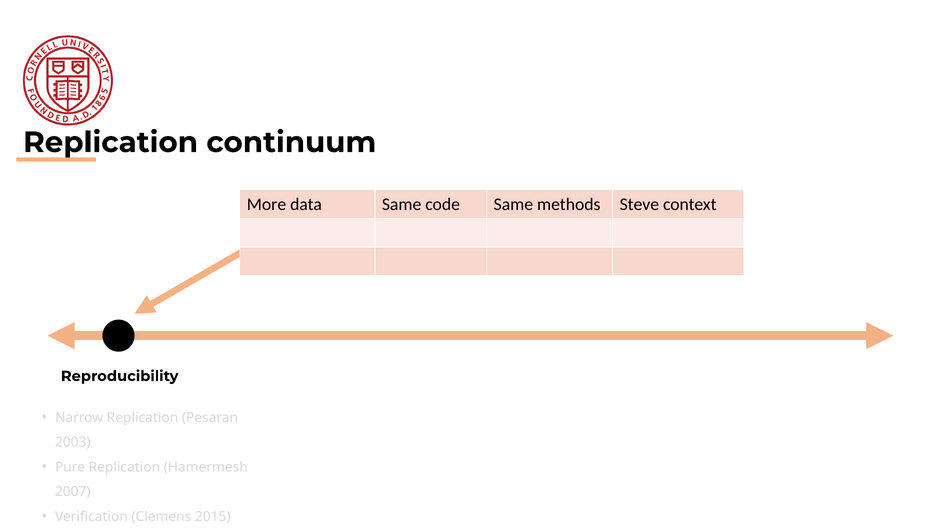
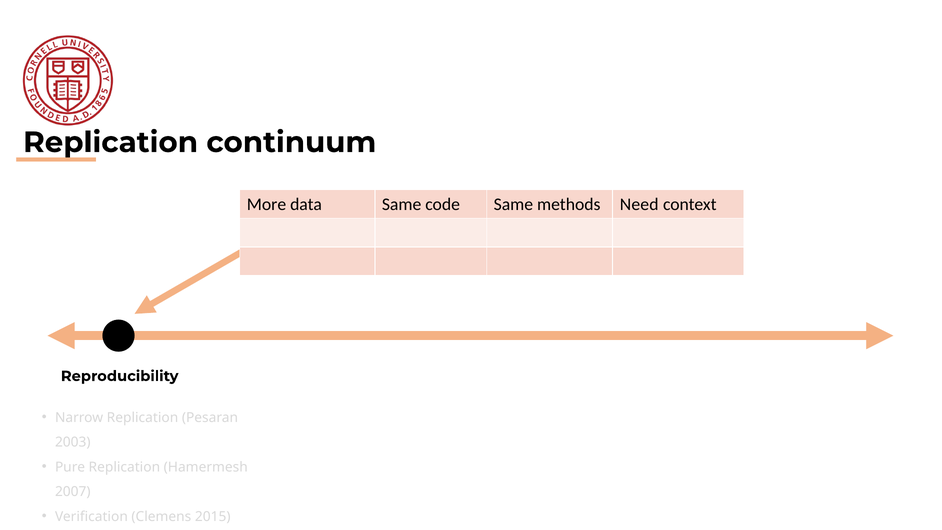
Steve: Steve -> Need (639, 204)
